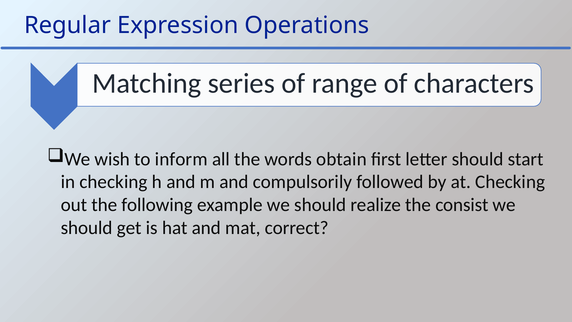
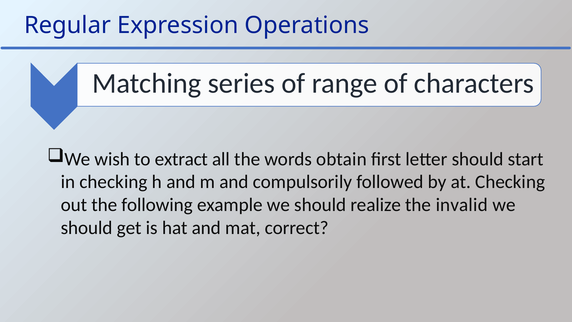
inform: inform -> extract (181, 159)
consist: consist -> invalid (462, 205)
